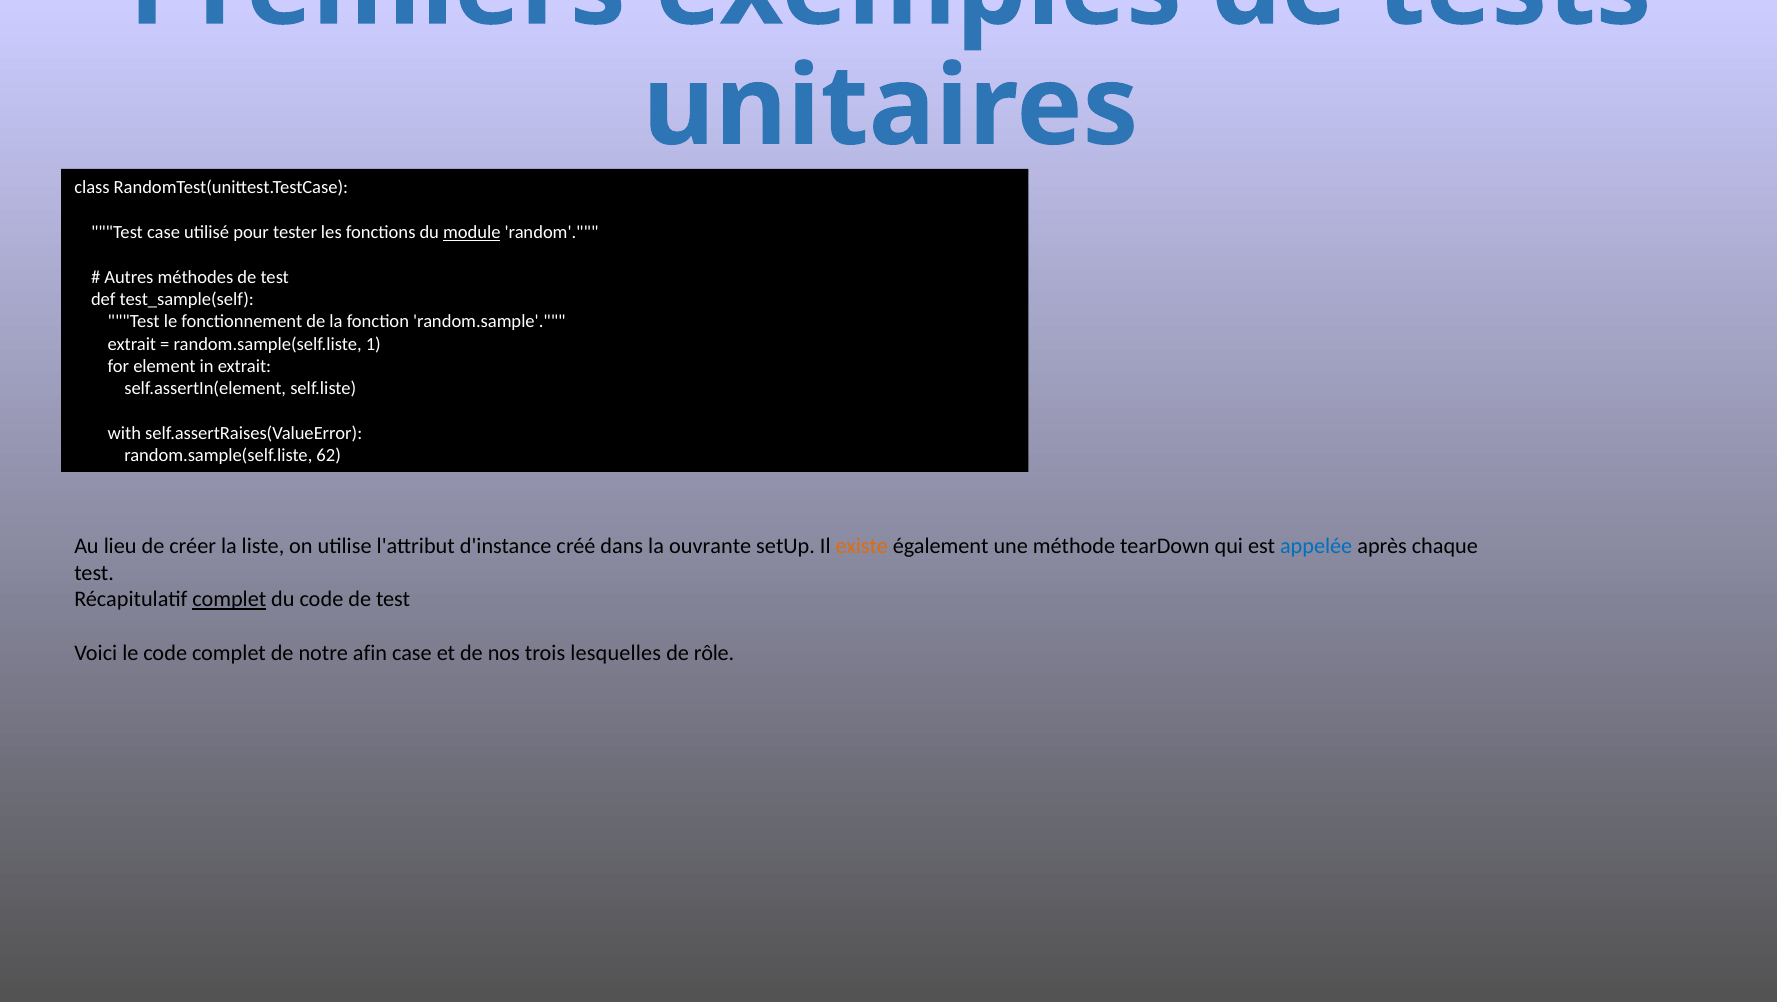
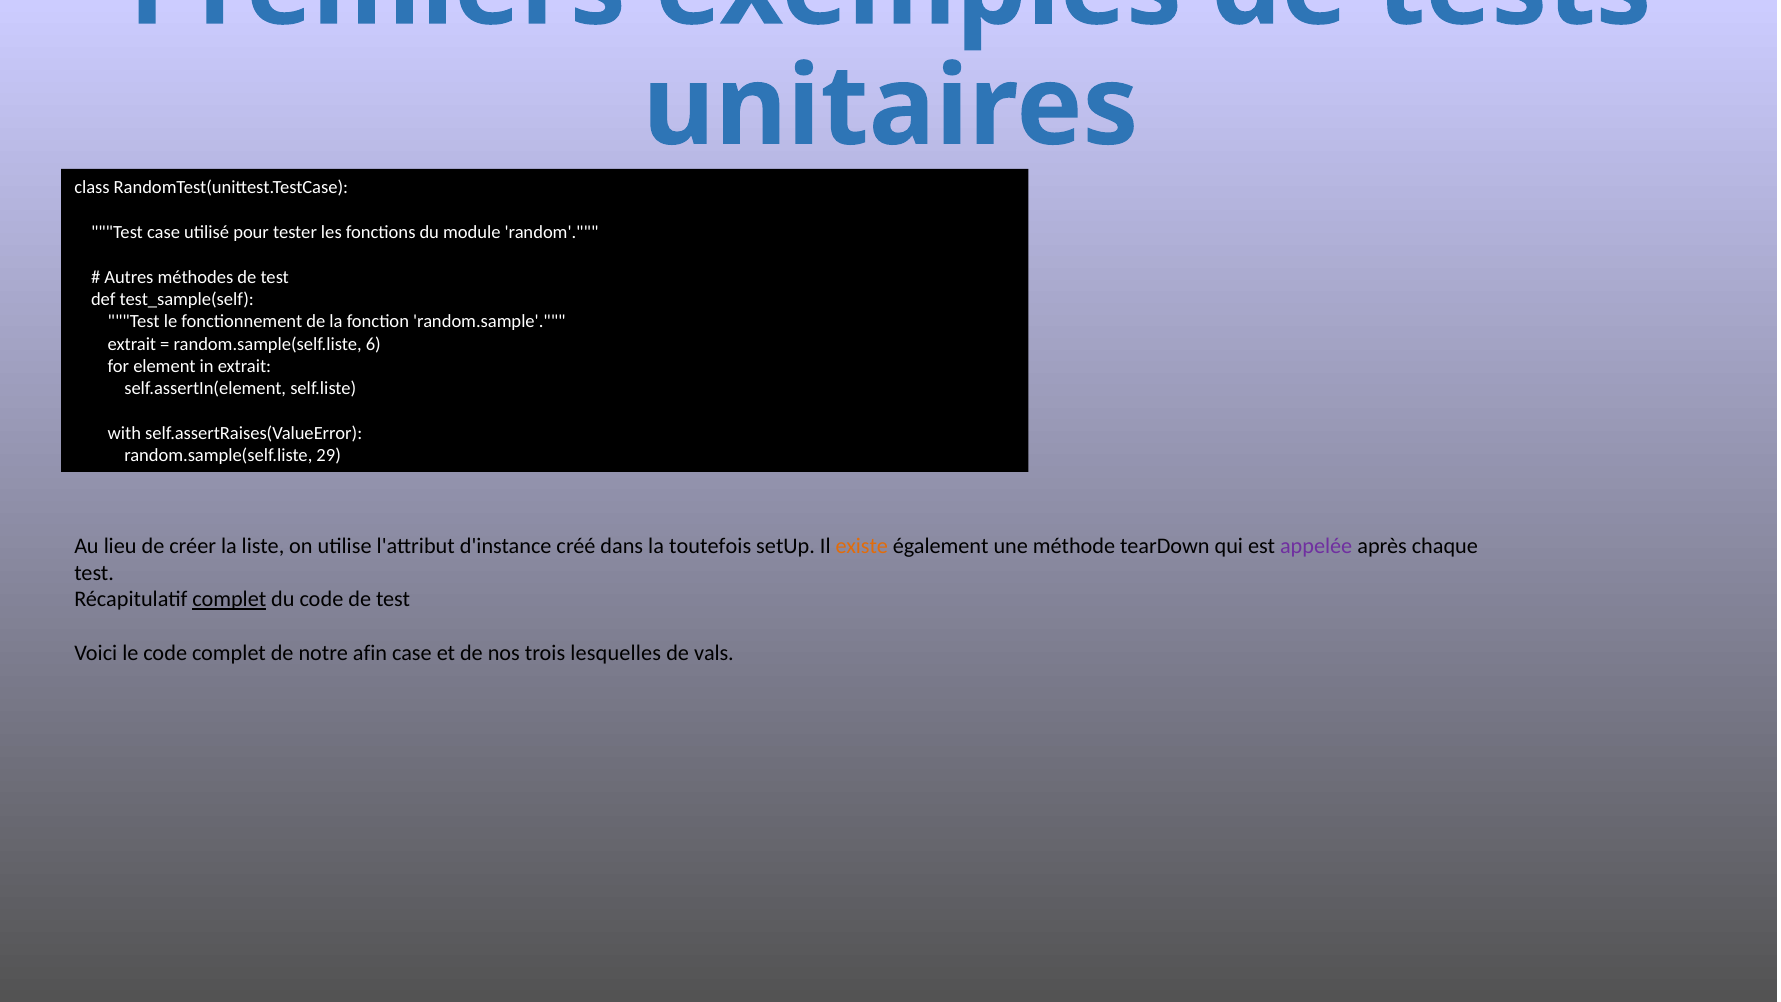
module underline: present -> none (472, 232)
1: 1 -> 6 (373, 344)
62: 62 -> 29 (329, 455)
ouvrante: ouvrante -> toutefois (710, 546)
appelée colour: blue -> purple (1316, 546)
rôle: rôle -> vals (714, 653)
